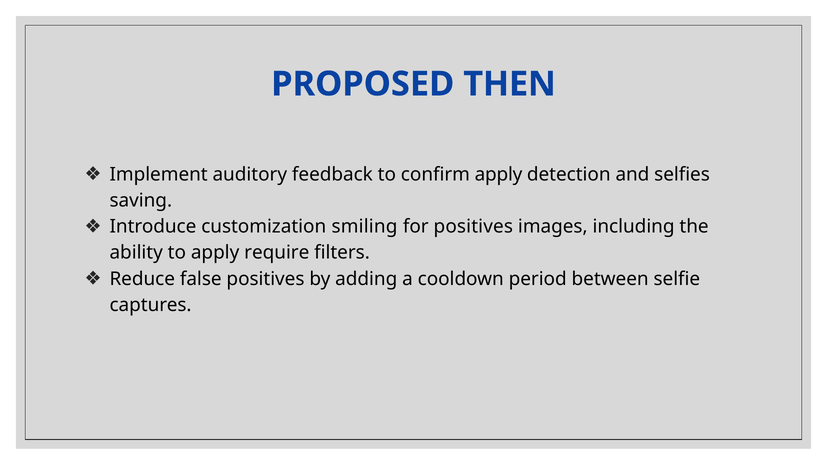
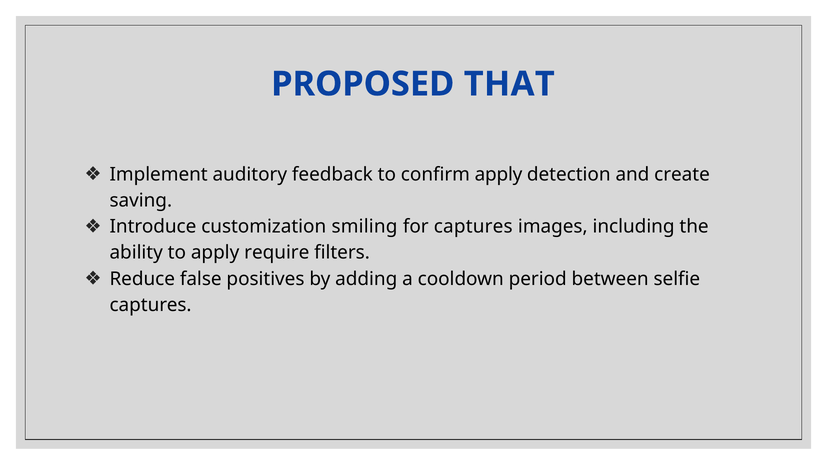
THEN: THEN -> THAT (509, 84)
selfies: selfies -> create (682, 174)
for positives: positives -> captures (473, 227)
